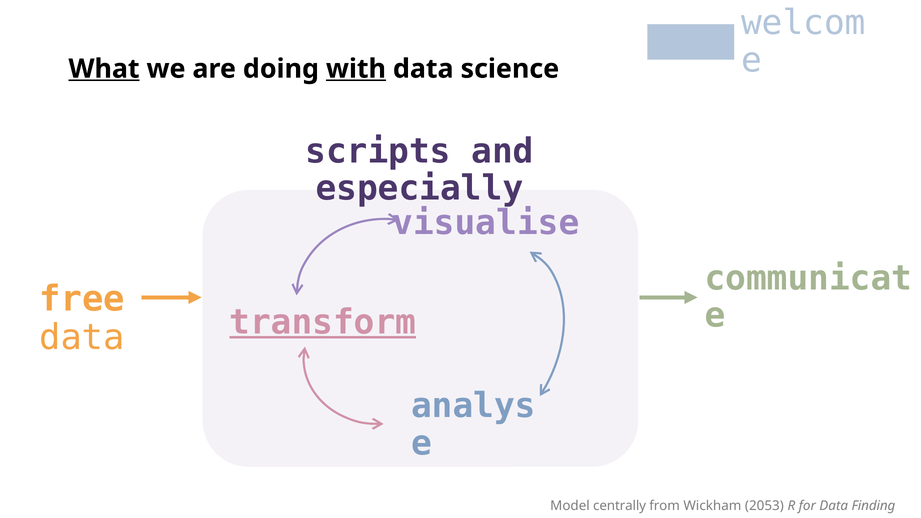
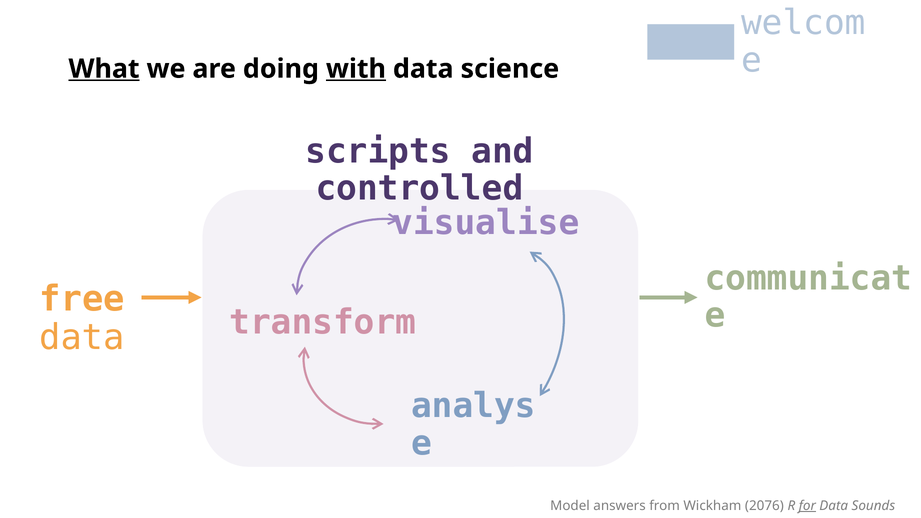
especially: especially -> controlled (419, 189)
transform underline: present -> none (323, 322)
centrally: centrally -> answers (620, 506)
2053: 2053 -> 2076 (764, 506)
for underline: none -> present (807, 506)
Finding: Finding -> Sounds (873, 506)
